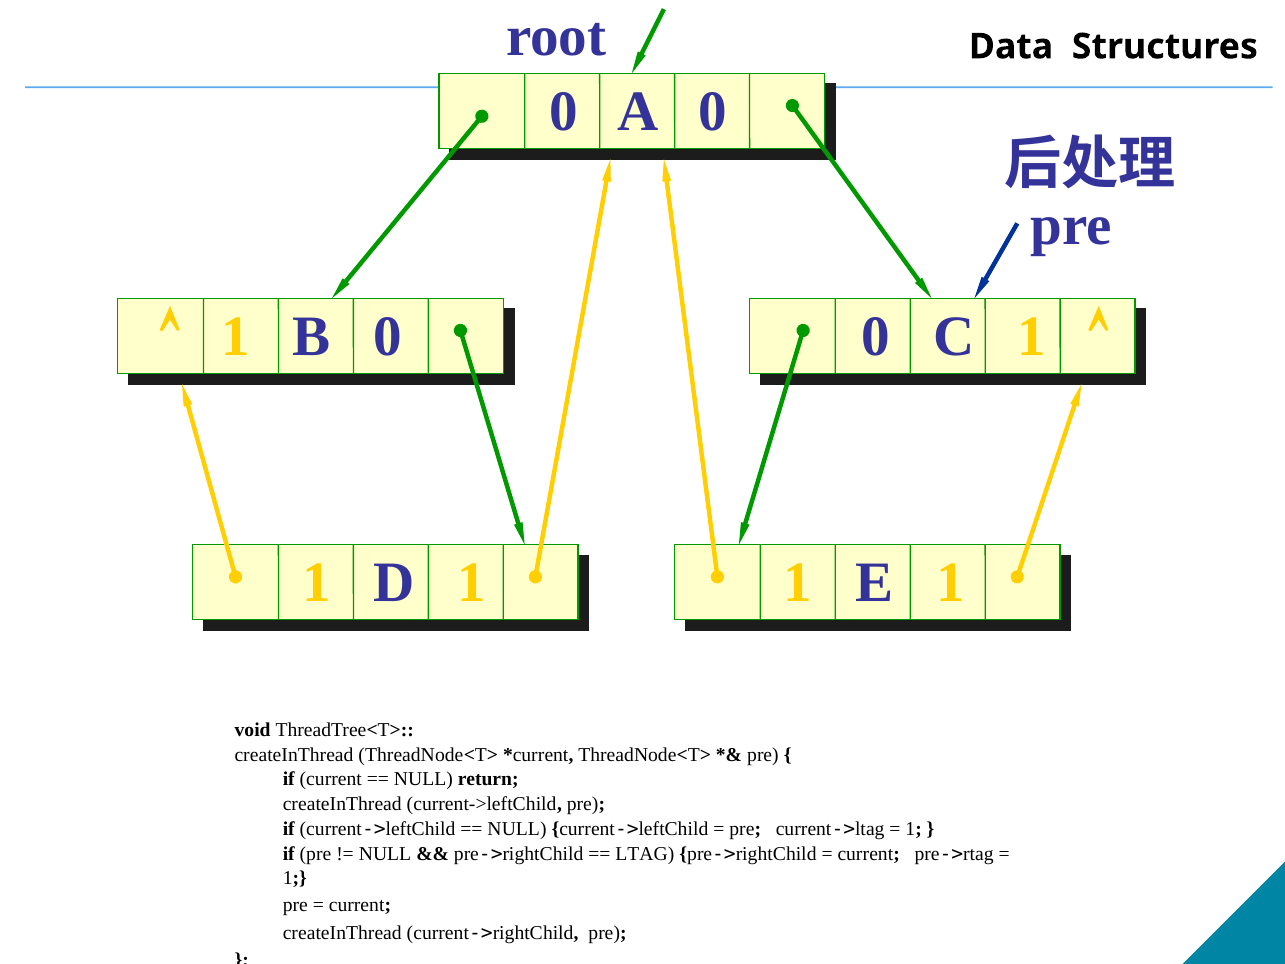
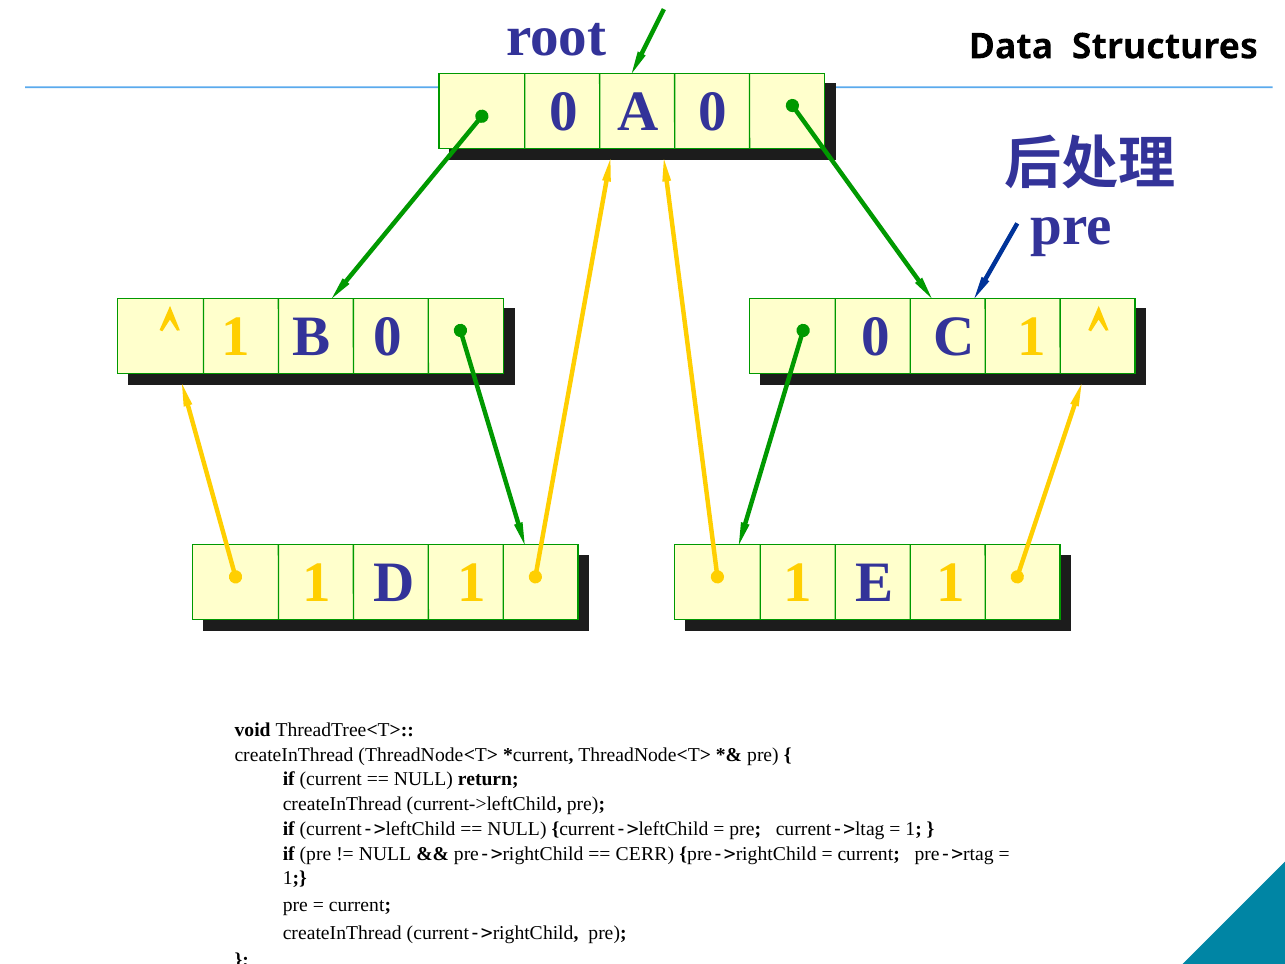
LTAG: LTAG -> CERR (645, 854)
